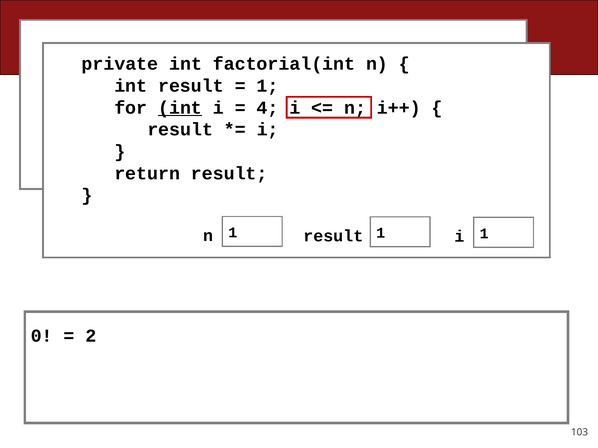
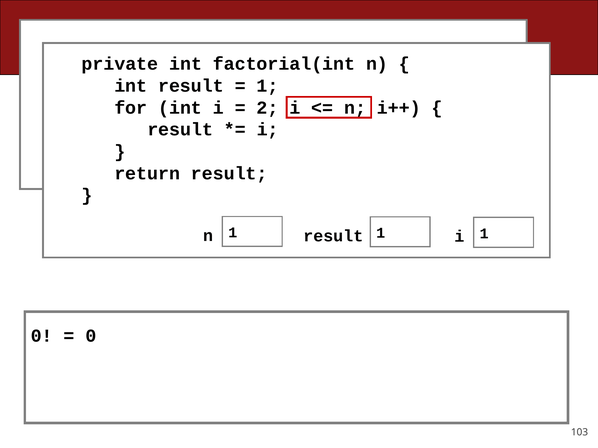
int underline: present -> none (180, 108)
4: 4 -> 2 (268, 108)
2: 2 -> 0 (91, 336)
